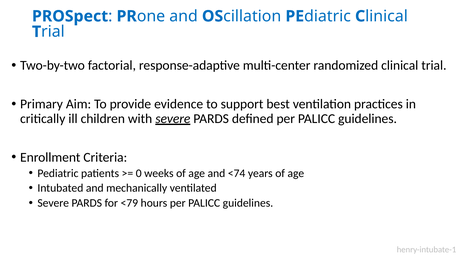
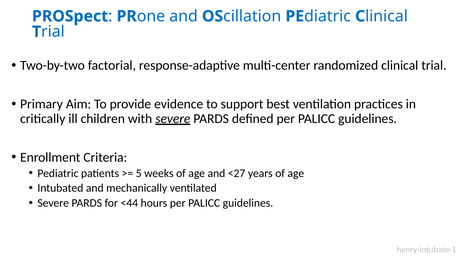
0: 0 -> 5 (139, 173)
<74: <74 -> <27 (237, 173)
<79: <79 -> <44 (129, 203)
